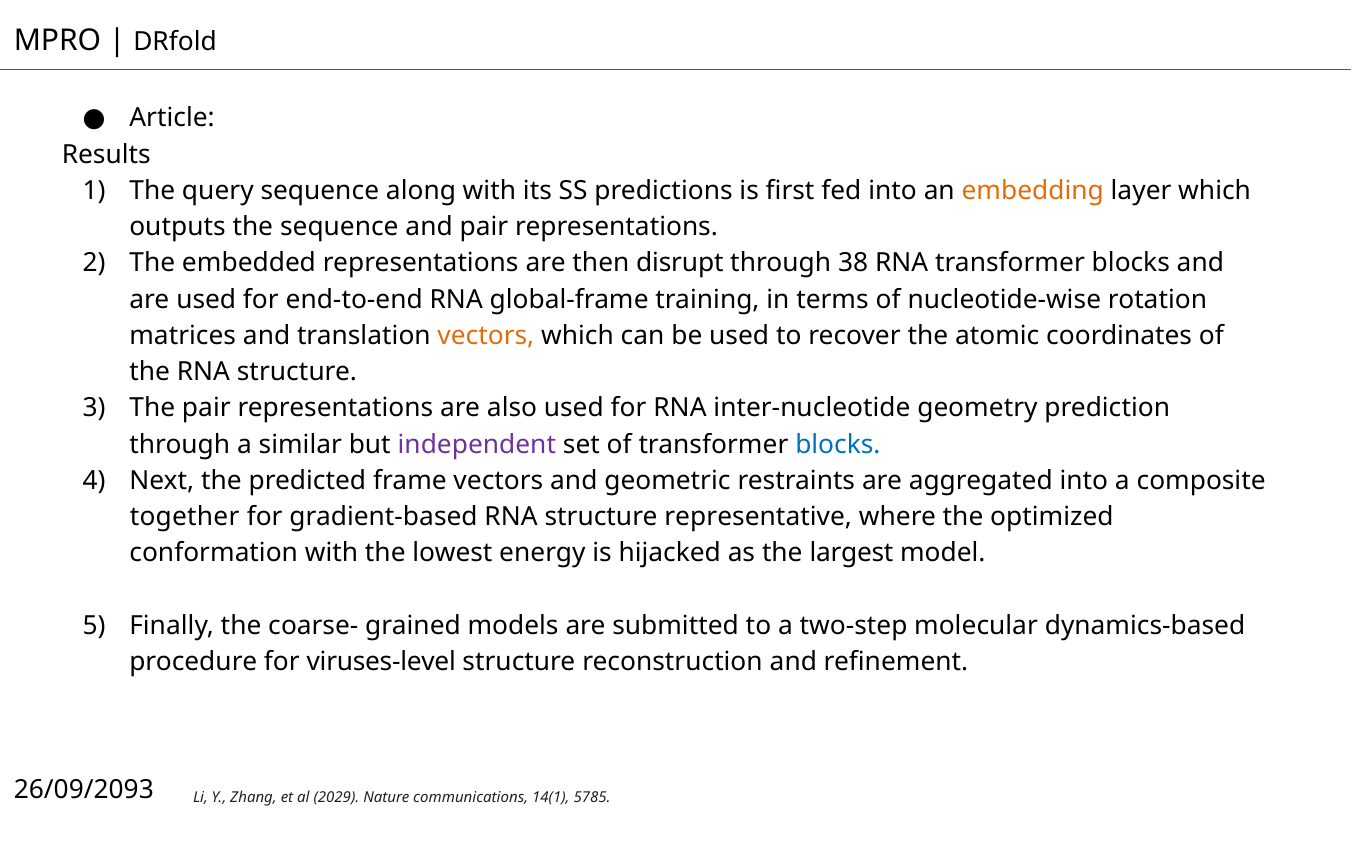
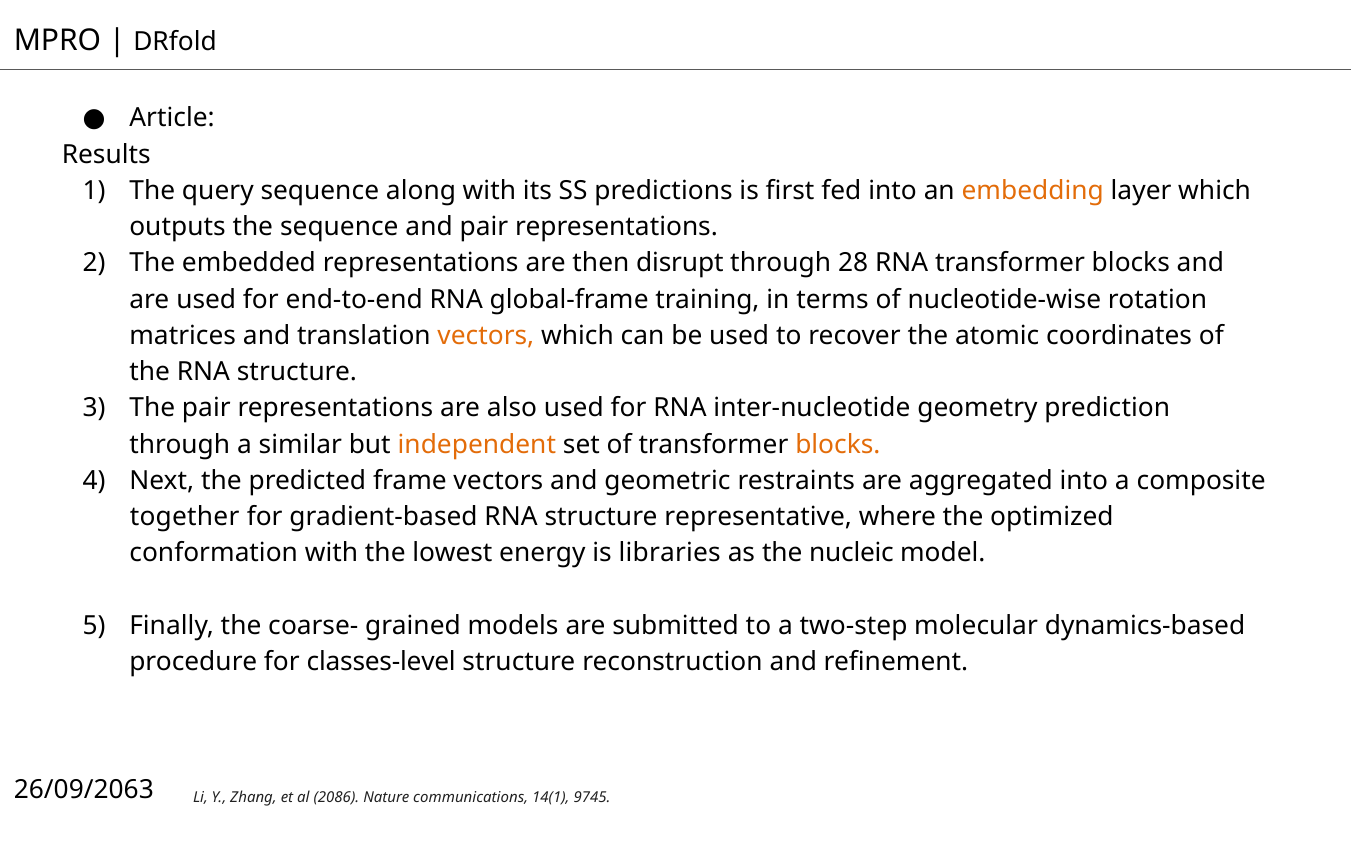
38: 38 -> 28 (853, 263)
independent colour: purple -> orange (477, 445)
blocks colour: blue -> orange (838, 445)
hijacked: hijacked -> libraries (670, 553)
largest: largest -> nucleic (851, 553)
viruses-level: viruses-level -> classes-level (381, 662)
26/09/2093: 26/09/2093 -> 26/09/2063 (84, 789)
2029: 2029 -> 2086 (336, 798)
5785: 5785 -> 9745 (592, 798)
